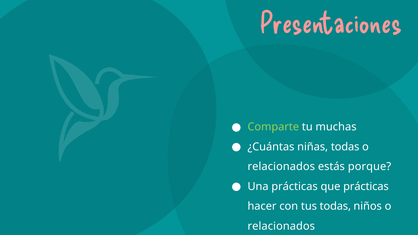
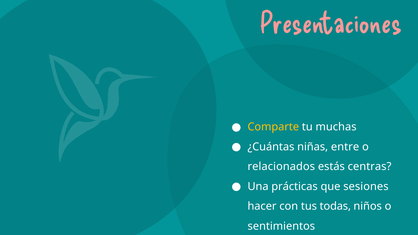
Comparte colour: light green -> yellow (273, 127)
niñas todas: todas -> entre (345, 147)
porque: porque -> centras (370, 167)
que prácticas: prácticas -> sesiones (366, 187)
relacionados: relacionados -> sentimientos (281, 226)
